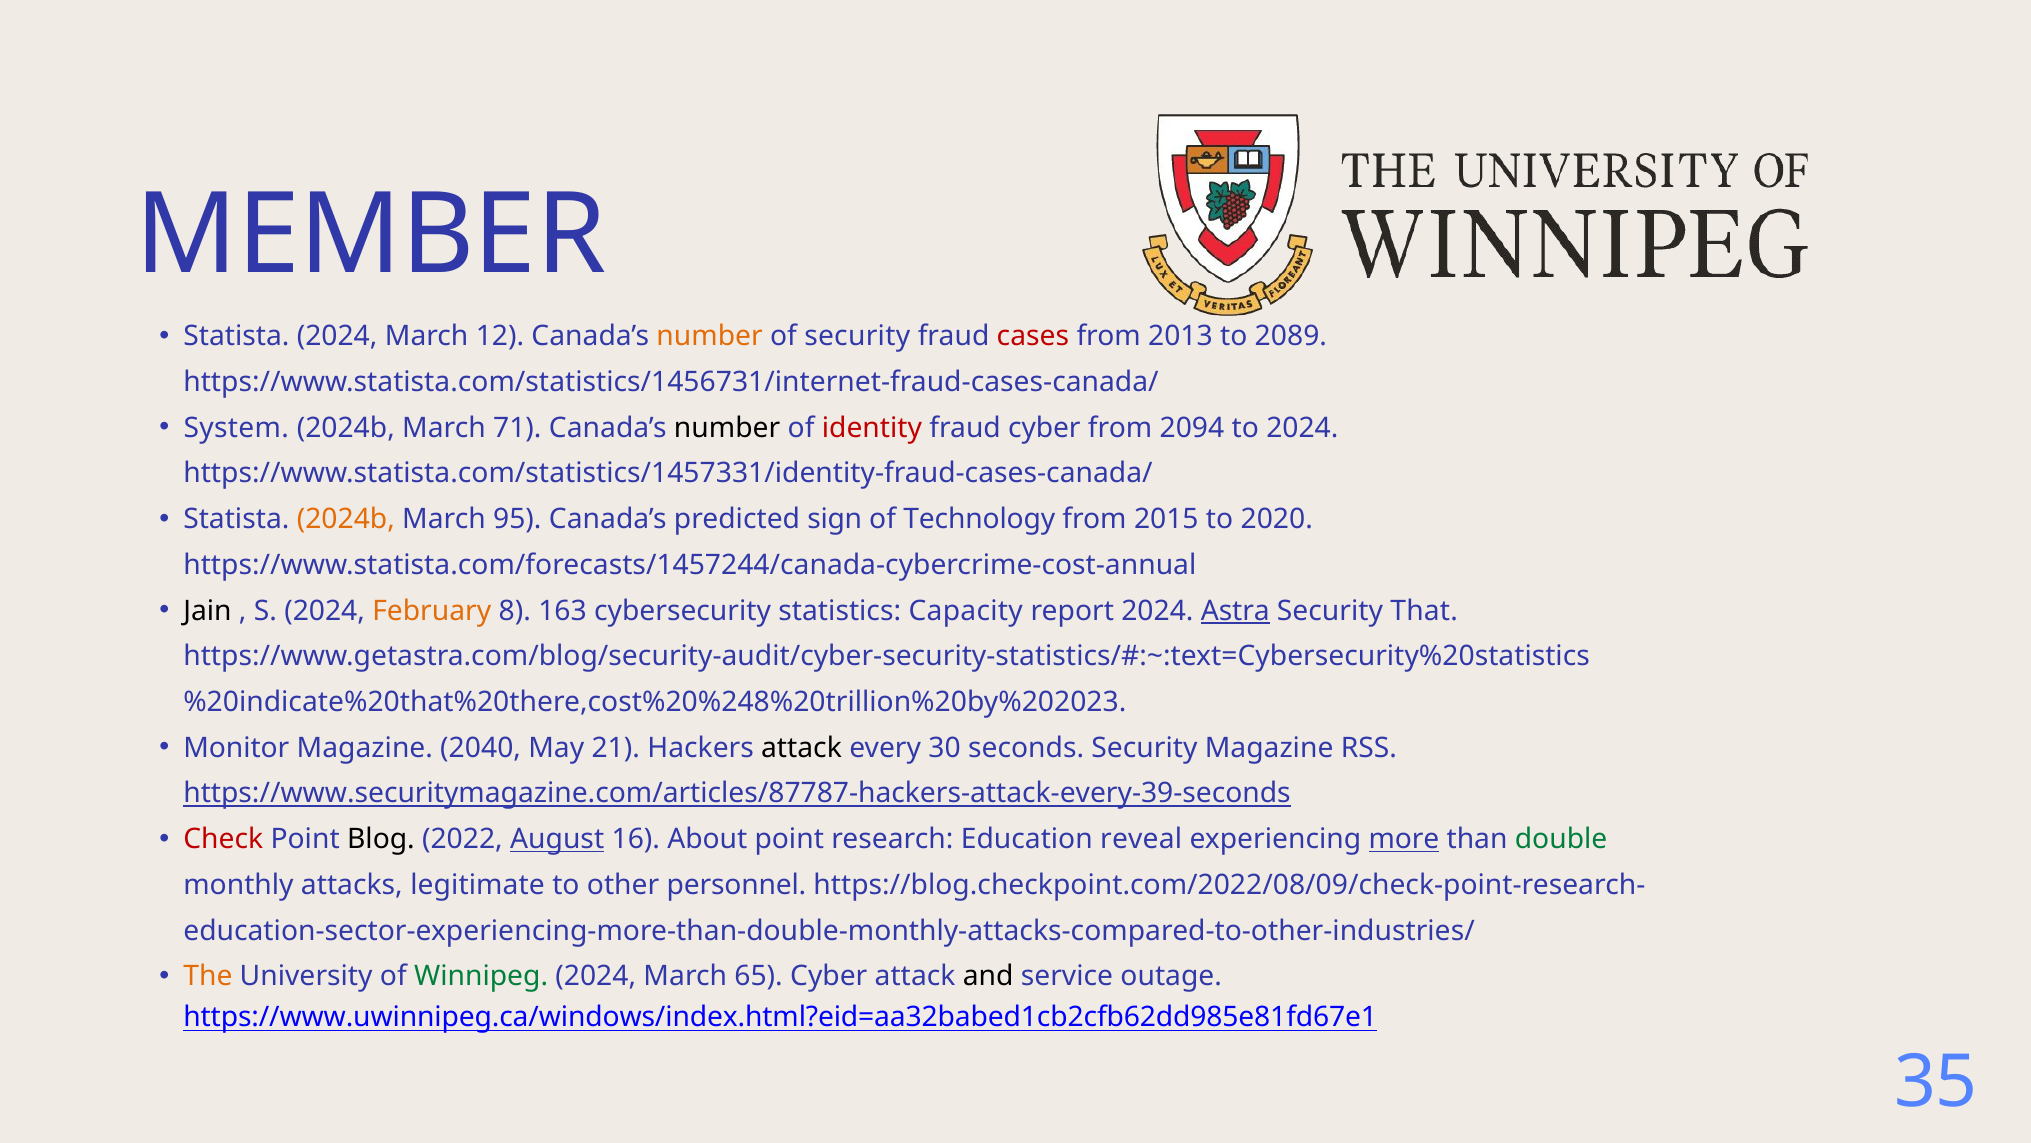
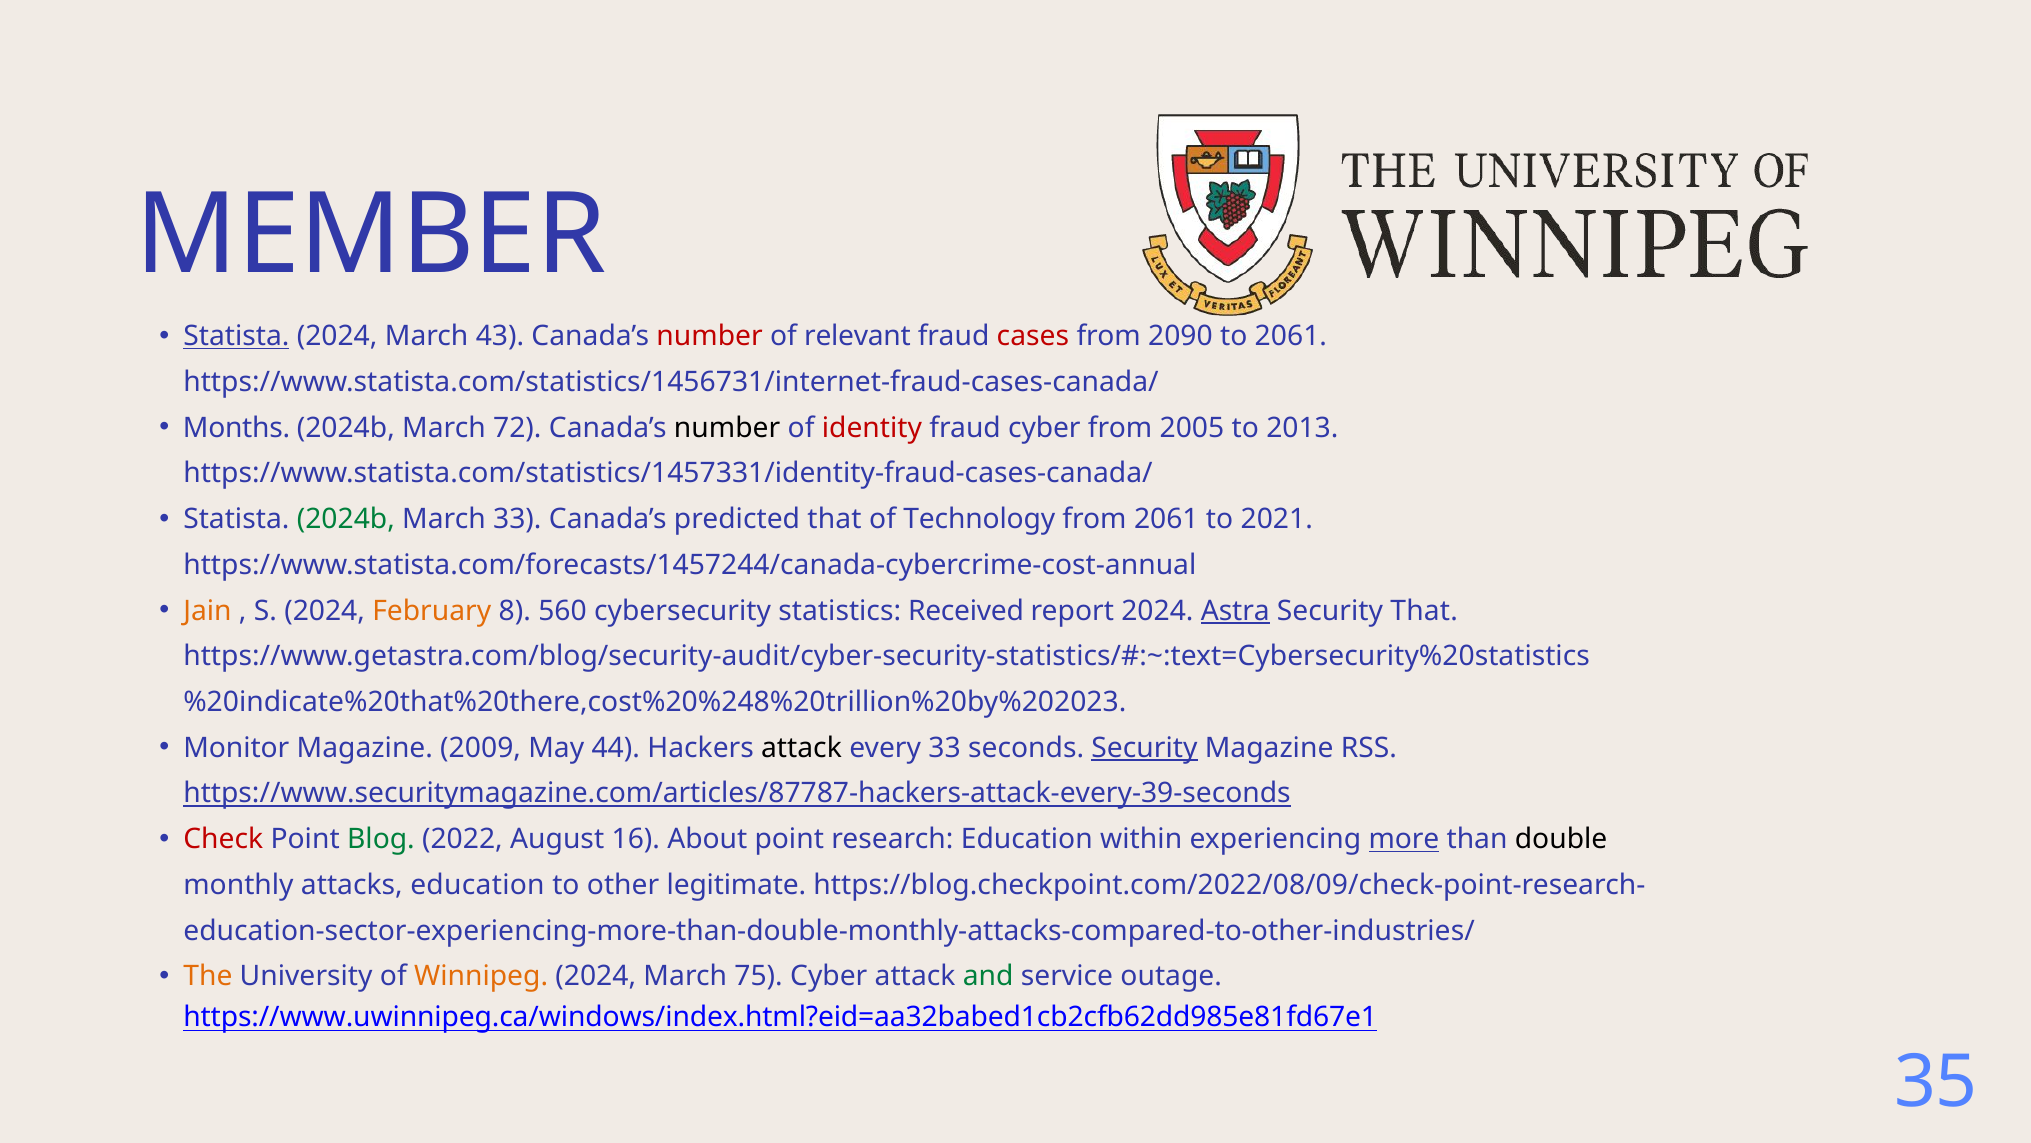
Statista underline: none -> present (236, 336)
12: 12 -> 43 (500, 336)
number colour: orange -> red (710, 336)
of security: security -> relevant (857, 336)
2013: 2013 -> 2090 (1180, 336)
to 2089: 2089 -> 2061 (1291, 336)
System: System -> Months (237, 428)
71: 71 -> 72 (517, 428)
2094: 2094 -> 2005 (1192, 428)
to 2024: 2024 -> 2013 (1302, 428)
2024b colour: orange -> green (346, 519)
March 95: 95 -> 33 (517, 519)
predicted sign: sign -> that (835, 519)
from 2015: 2015 -> 2061 (1166, 519)
2020: 2020 -> 2021 (1277, 519)
Jain colour: black -> orange (207, 610)
163: 163 -> 560 (562, 610)
Capacity: Capacity -> Received (966, 610)
2040: 2040 -> 2009 (481, 748)
21: 21 -> 44 (616, 748)
every 30: 30 -> 33 (944, 748)
Security underline: none -> present (1144, 748)
Blog colour: black -> green (381, 839)
August underline: present -> none (557, 839)
reveal: reveal -> within (1141, 839)
double colour: green -> black (1561, 839)
attacks legitimate: legitimate -> education (477, 885)
personnel: personnel -> legitimate (736, 885)
Winnipeg colour: green -> orange (481, 976)
65: 65 -> 75 (759, 976)
and colour: black -> green (988, 976)
